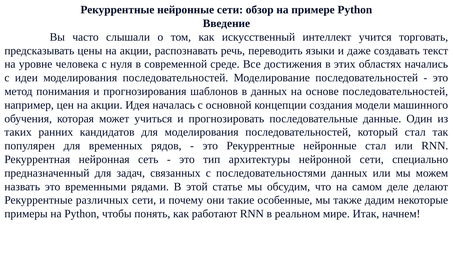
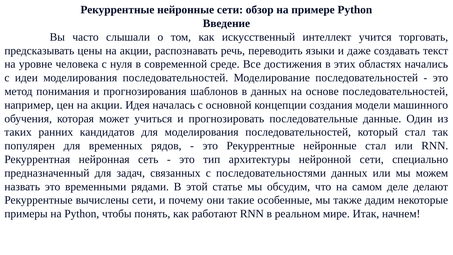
различных: различных -> вычислены (102, 200)
